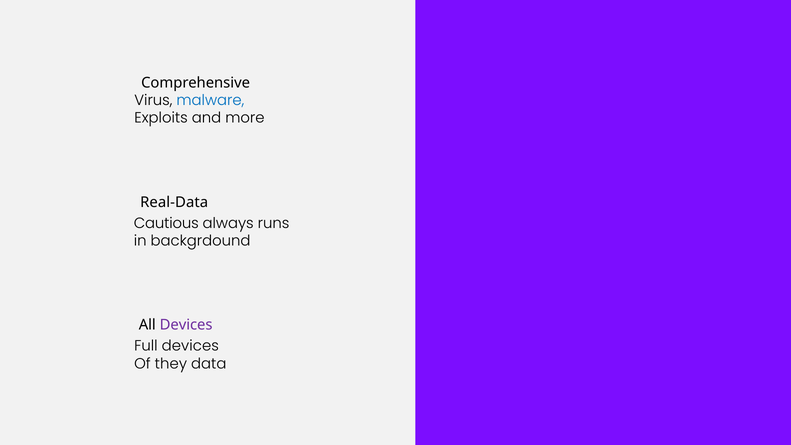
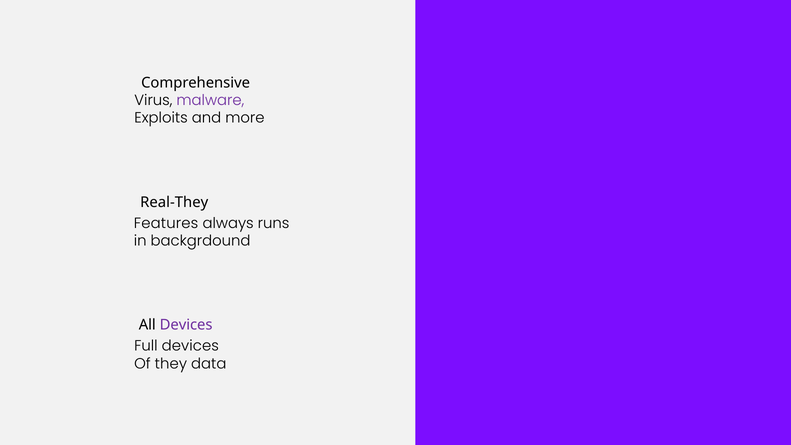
malware colour: blue -> purple (210, 100)
Real-Data: Real-Data -> Real-They (174, 202)
Cautious: Cautious -> Features (166, 223)
